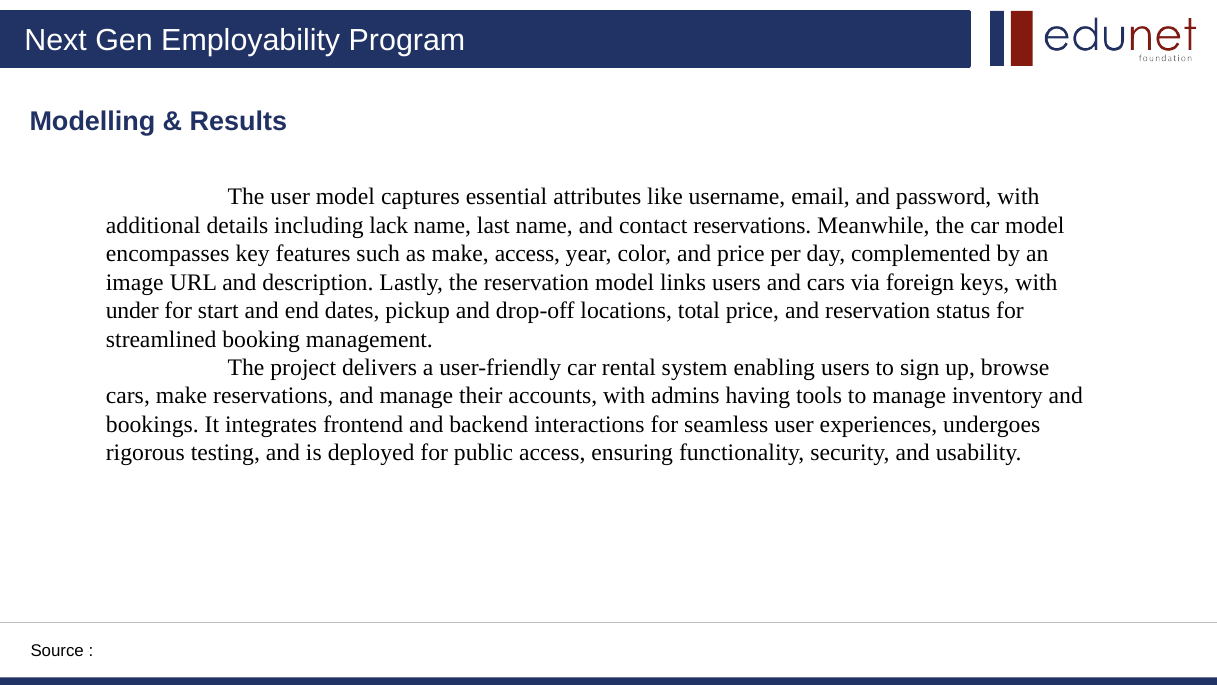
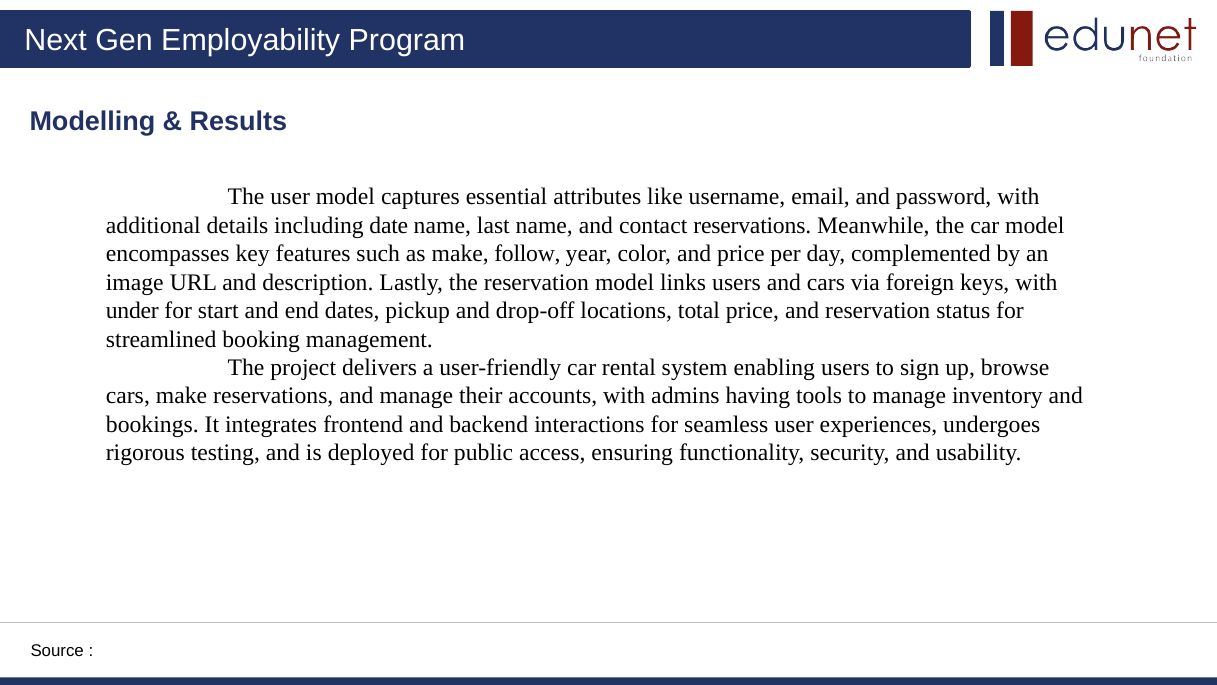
lack: lack -> date (389, 225)
make access: access -> follow (527, 254)
